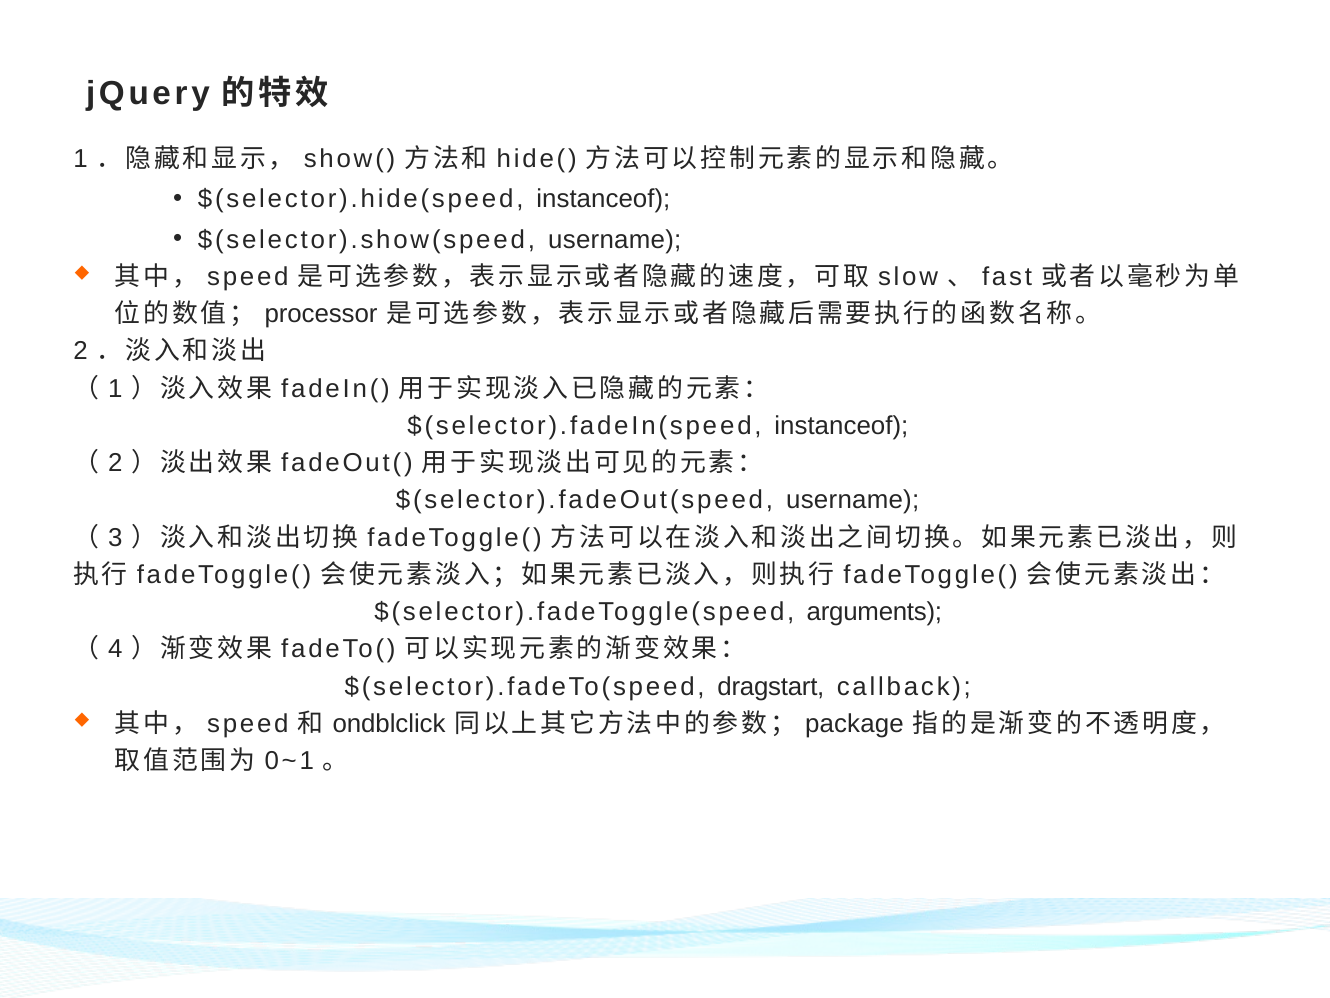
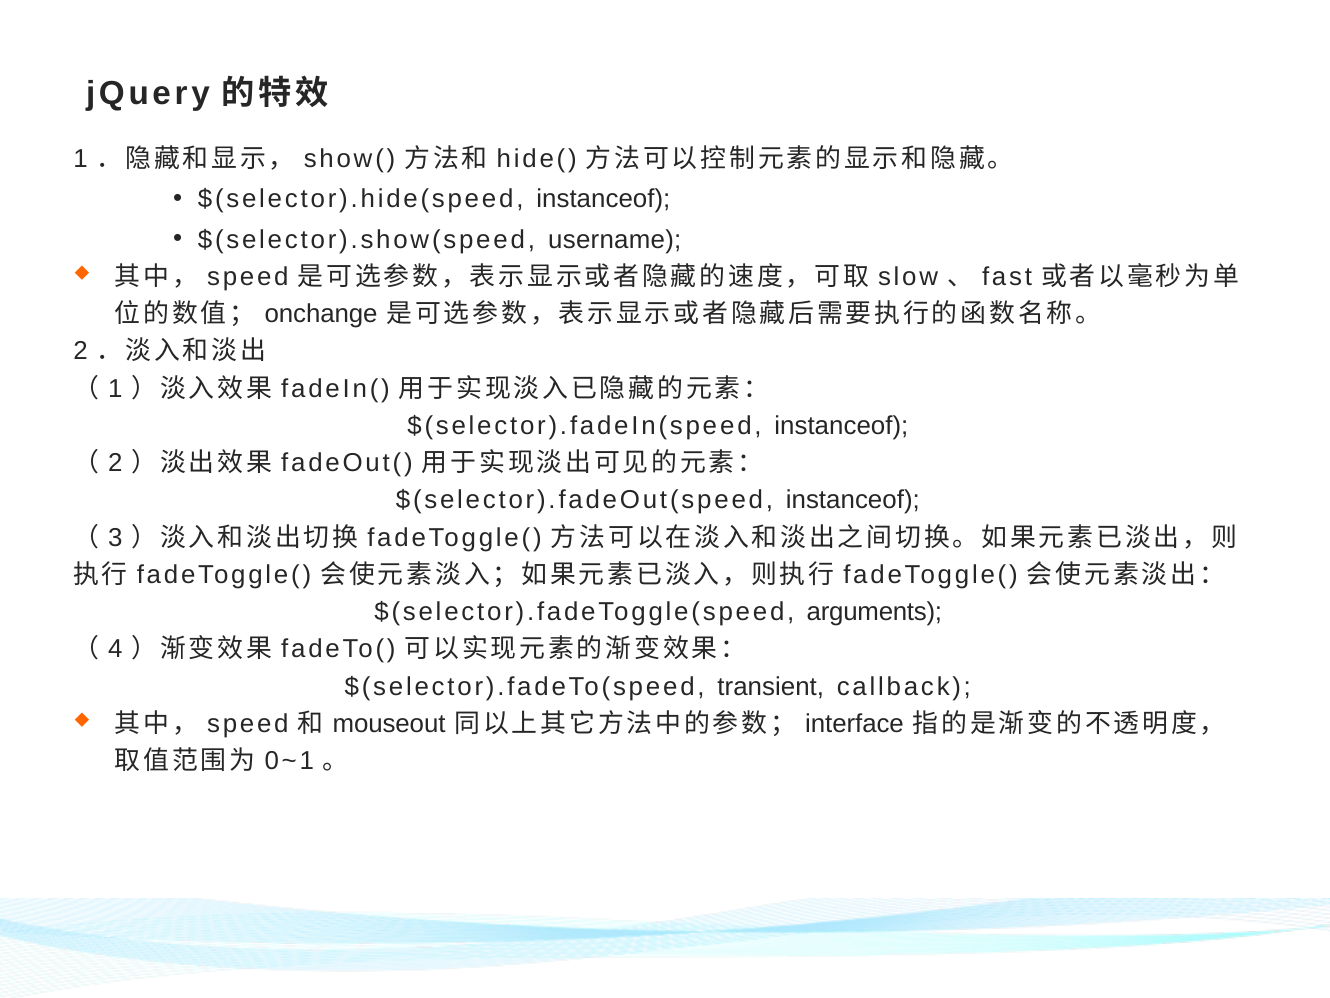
processor: processor -> onchange (321, 314)
$(selector).fadeOut(speed username: username -> instanceof (853, 500)
dragstart: dragstart -> transient (771, 686)
ondblclick: ondblclick -> mouseout (389, 723)
package: package -> interface (855, 723)
